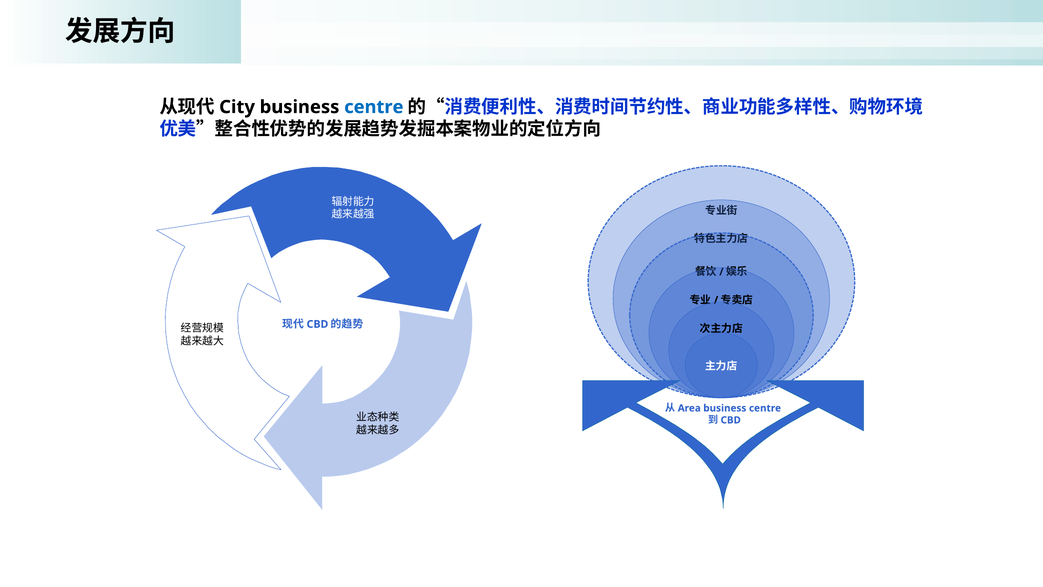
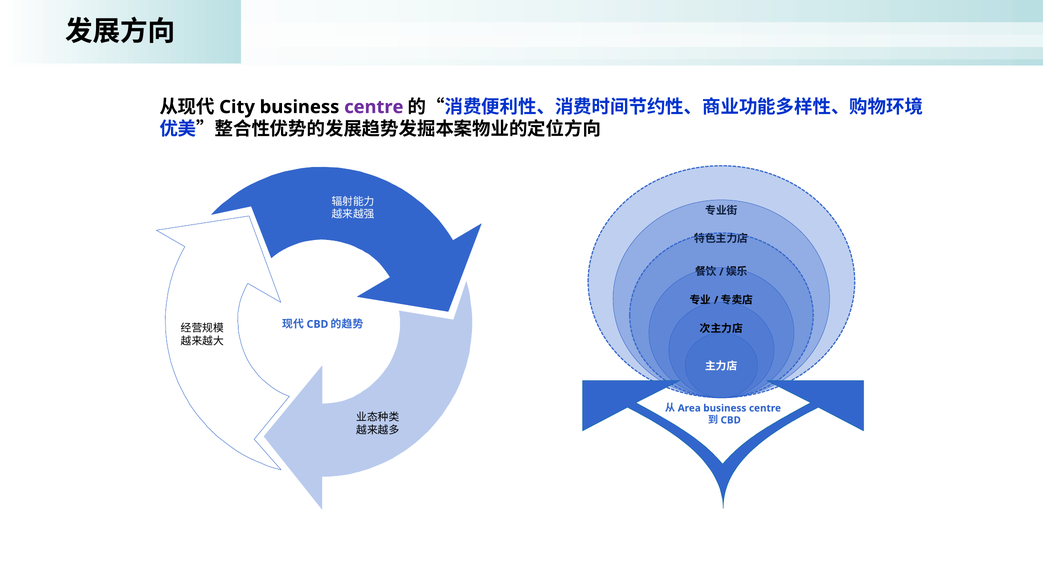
centre colour: blue -> purple (374, 107)
